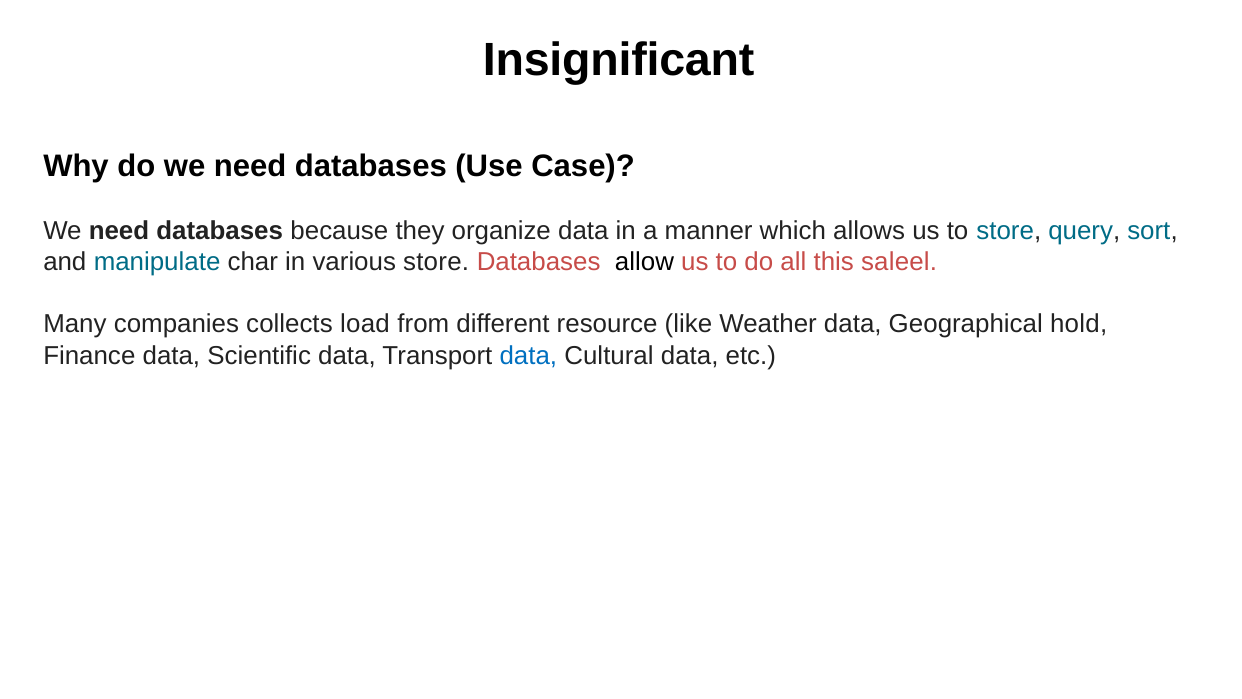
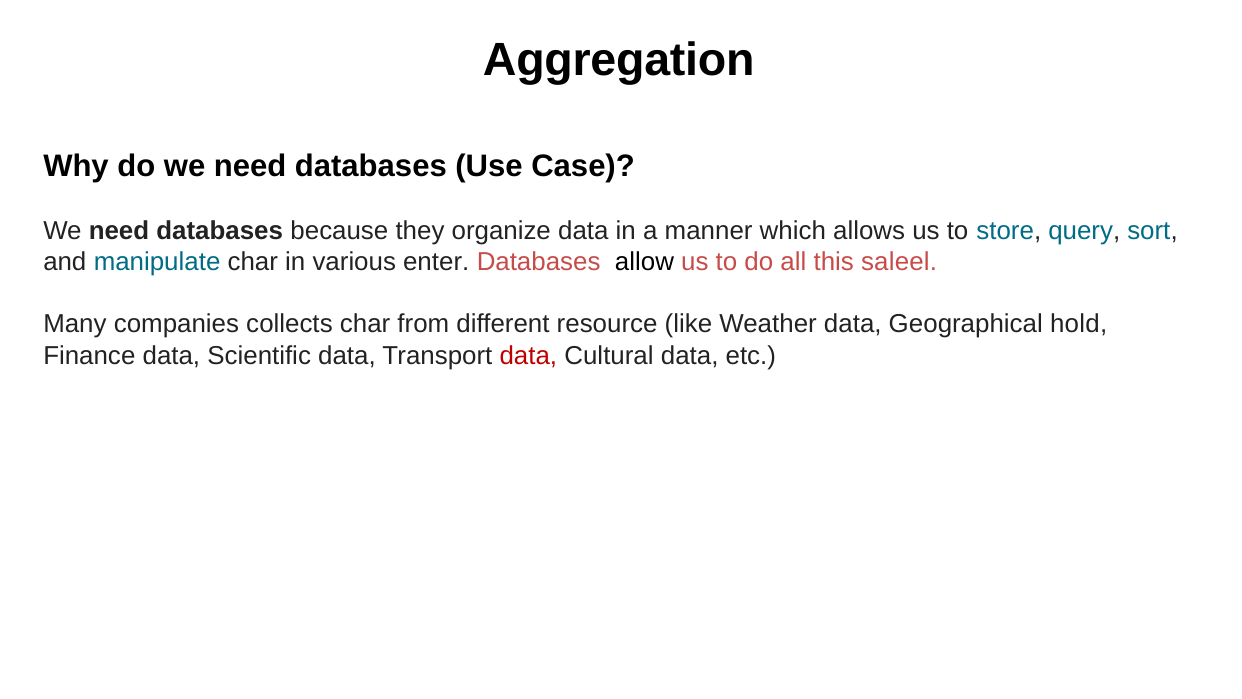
Insignificant: Insignificant -> Aggregation (619, 60)
various store: store -> enter (436, 262)
collects load: load -> char (365, 324)
data colour: blue -> red (528, 355)
